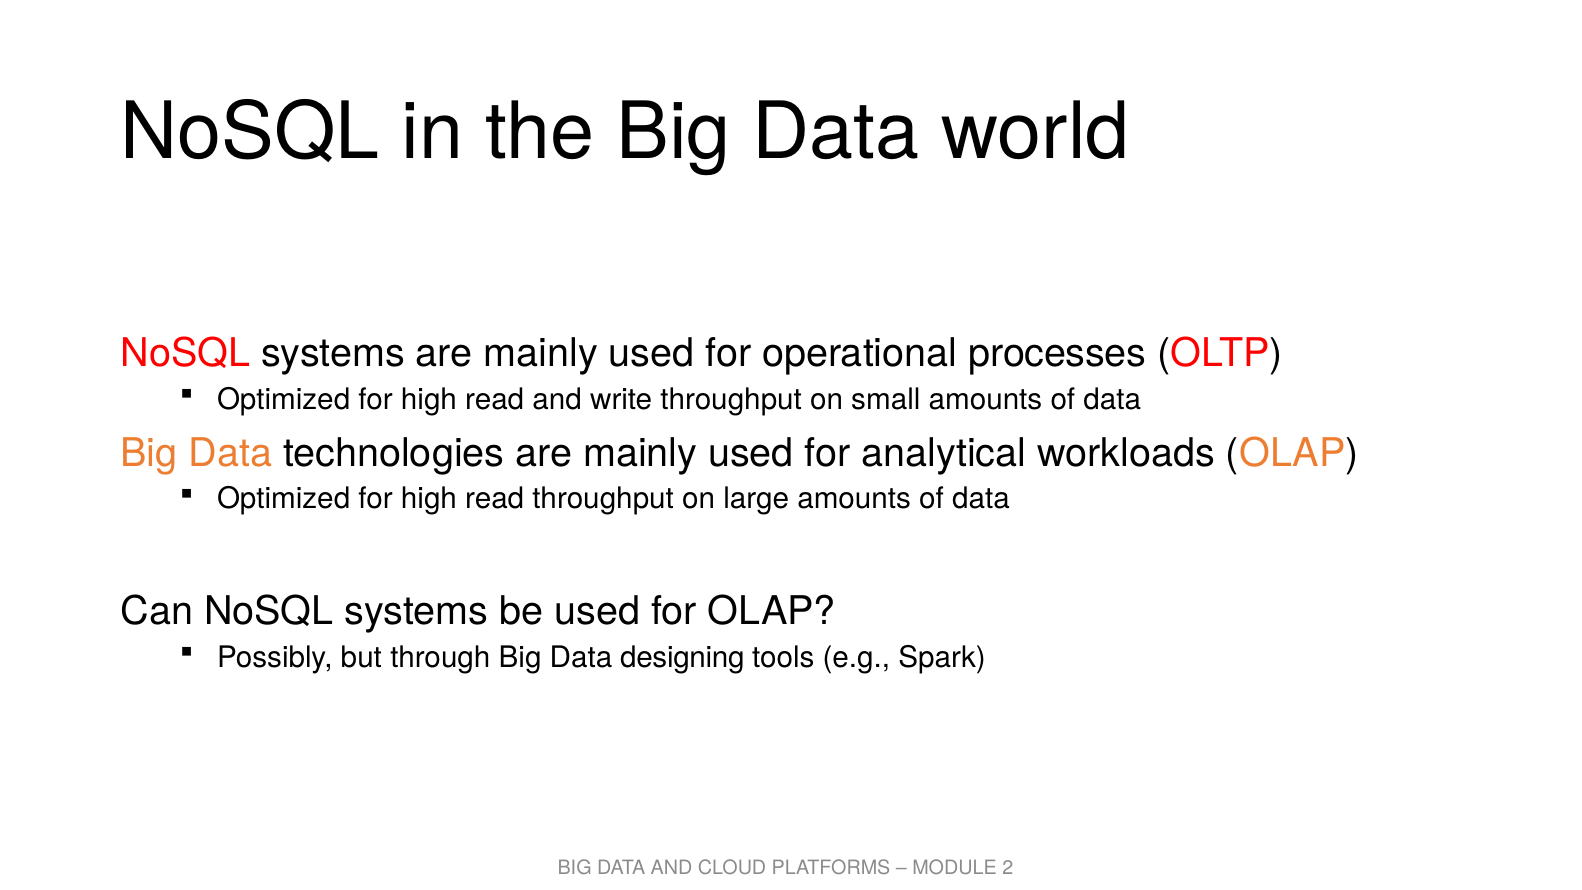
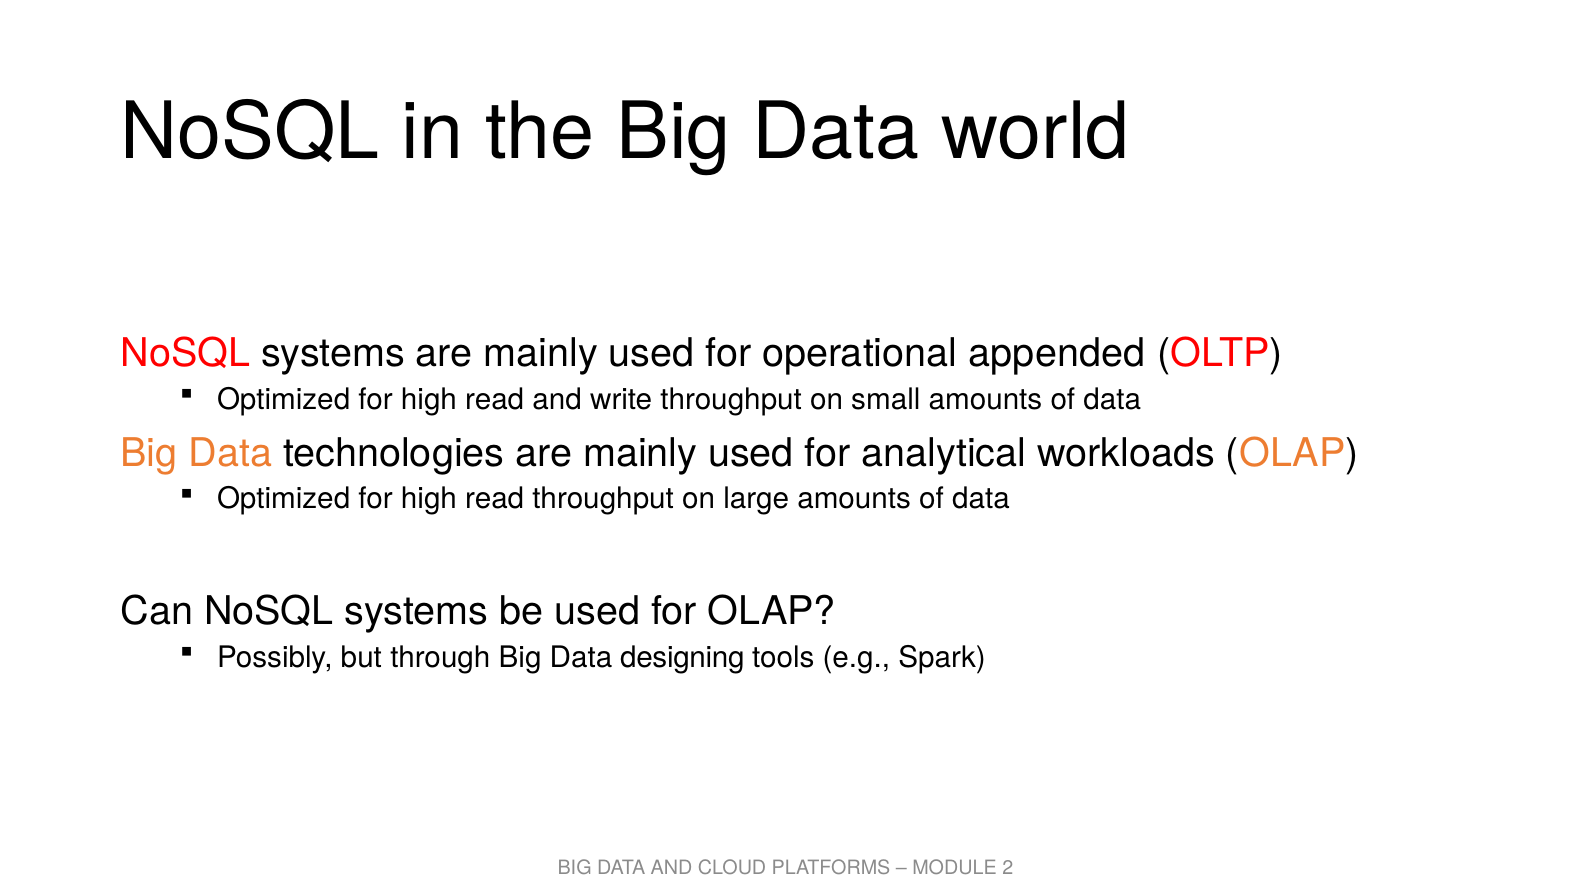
processes: processes -> appended (1057, 354)
